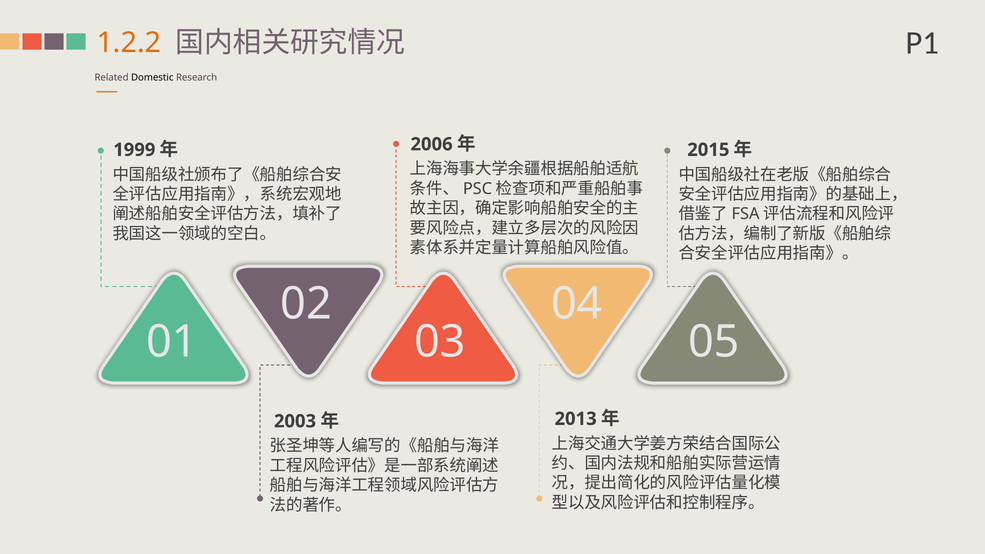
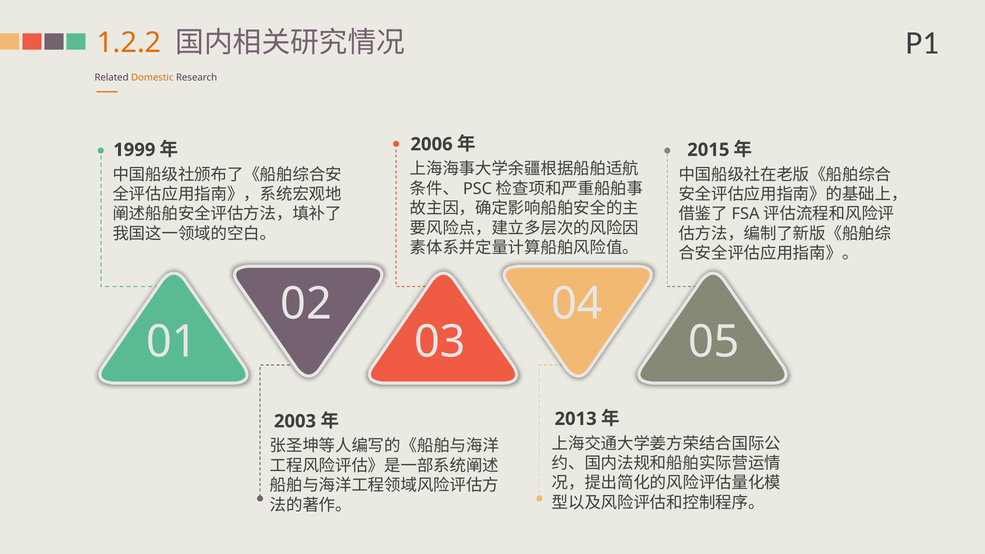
Domestic colour: black -> orange (152, 77)
